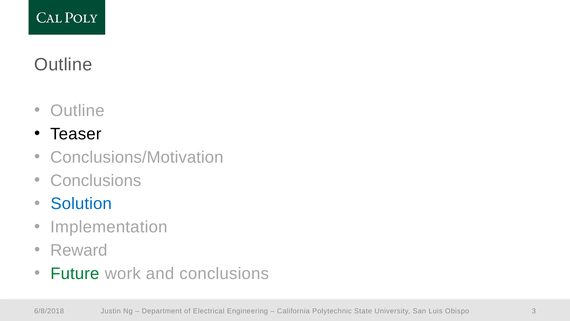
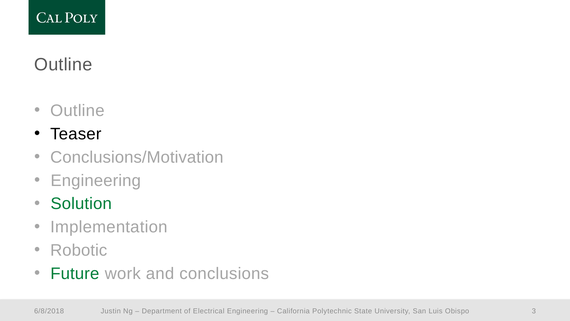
Conclusions: Conclusions -> Engineering (96, 180)
Solution colour: blue -> green (81, 204)
Reward: Reward -> Robotic (79, 250)
